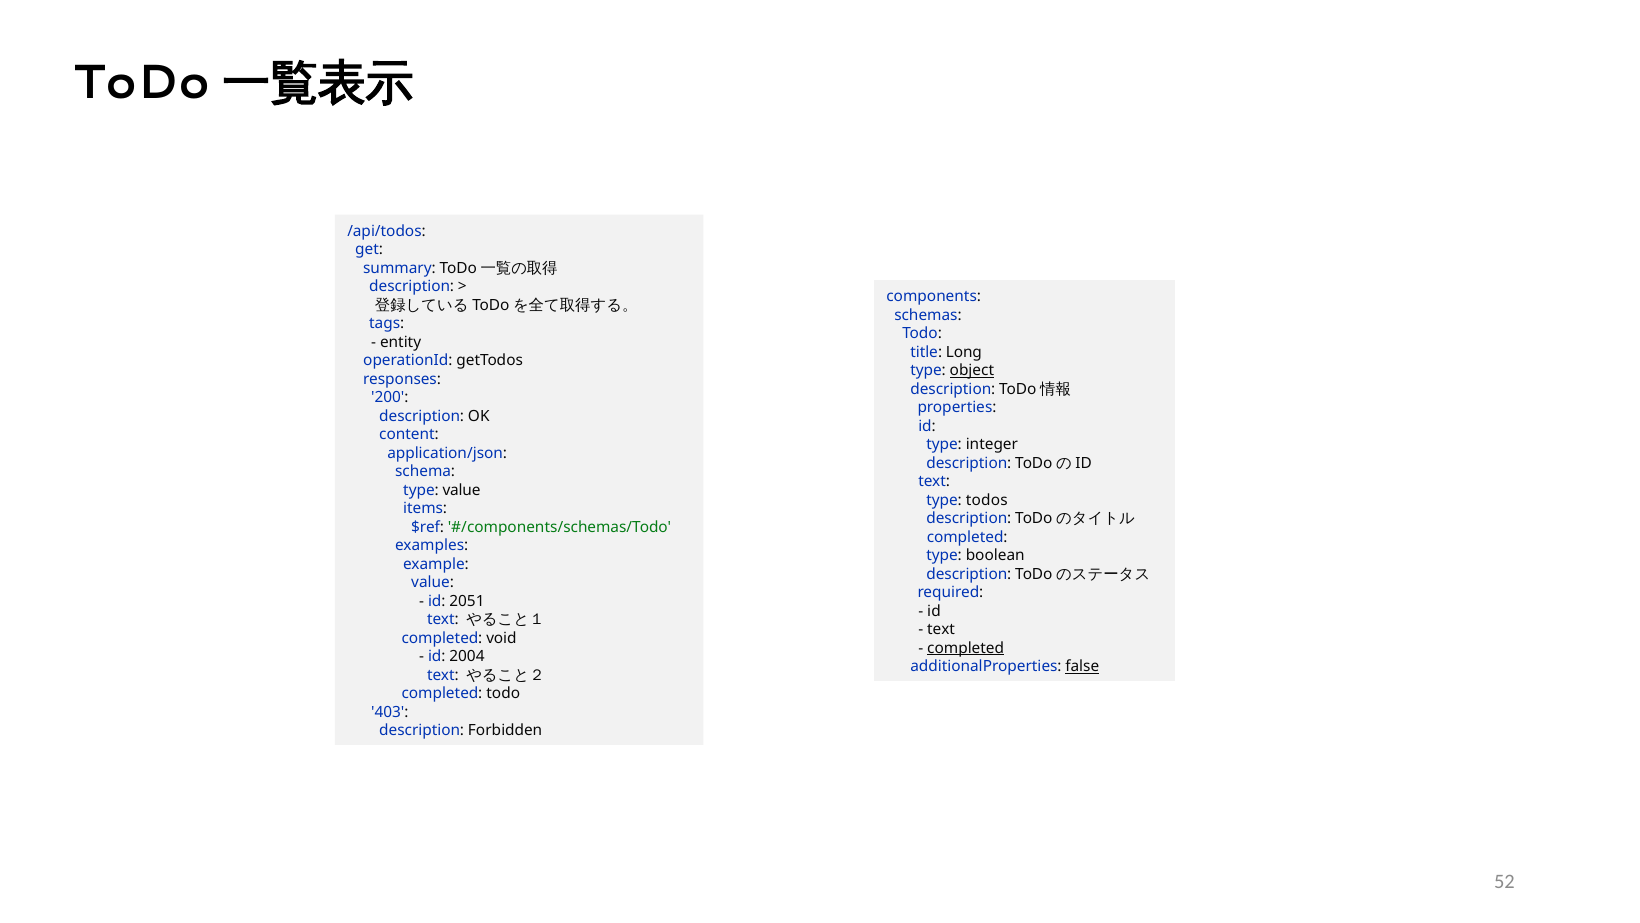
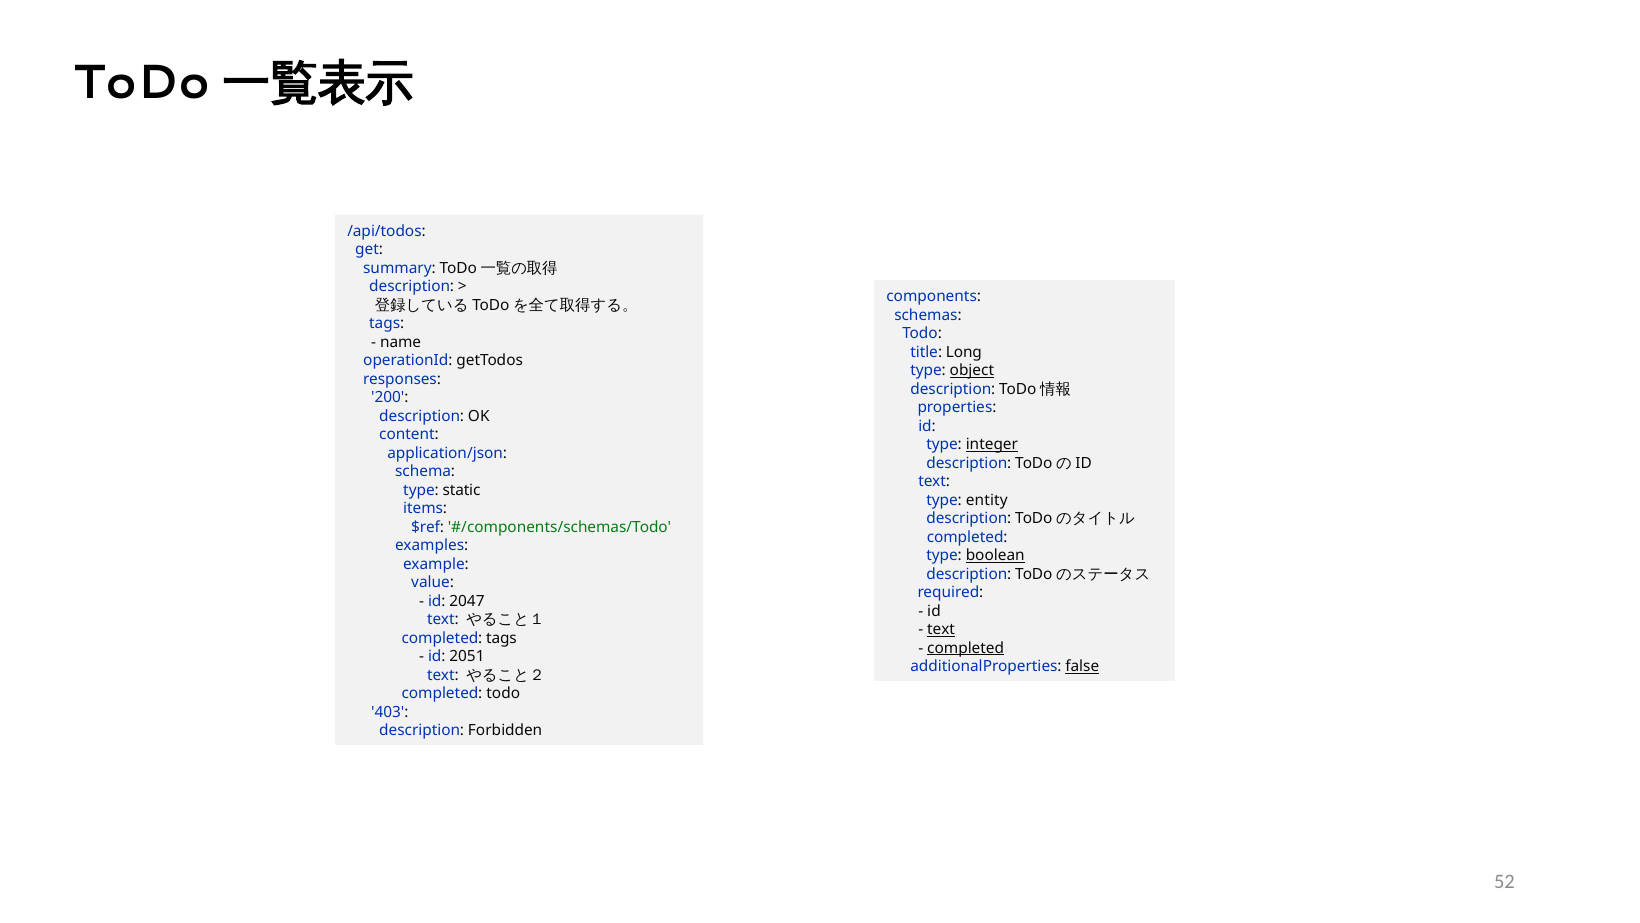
entity: entity -> name (401, 342)
integer underline: none -> present (992, 444)
type value: value -> static (462, 490)
todos: todos -> entity (987, 500)
boolean underline: none -> present (995, 555)
2051: 2051 -> 2047 (467, 601)
text underline: none -> present (941, 629)
completed void: void -> tags (501, 638)
2004: 2004 -> 2051 (467, 656)
